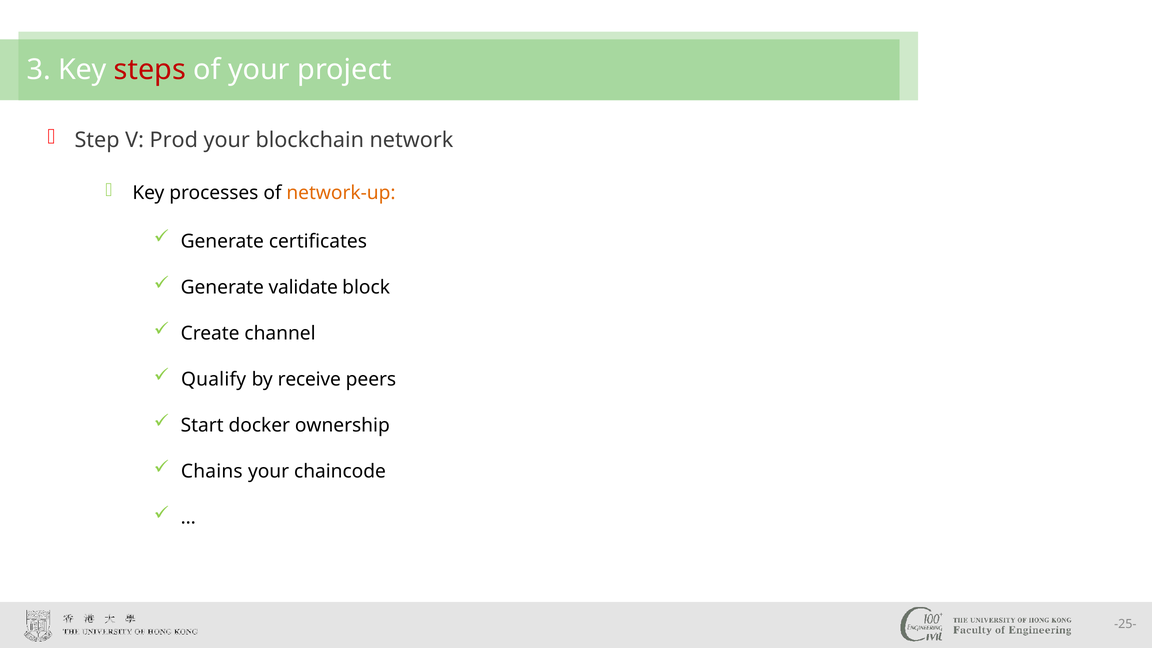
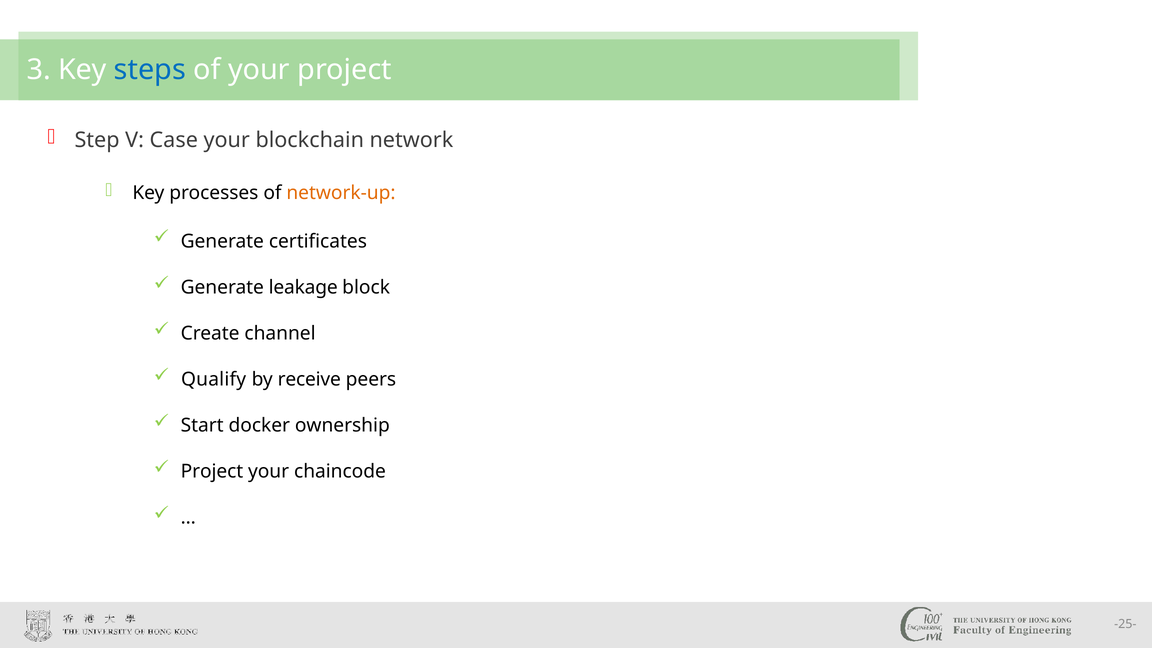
steps colour: red -> blue (150, 70)
Prod: Prod -> Case (174, 140)
validate: validate -> leakage (303, 287)
Chains: Chains -> Project (212, 472)
